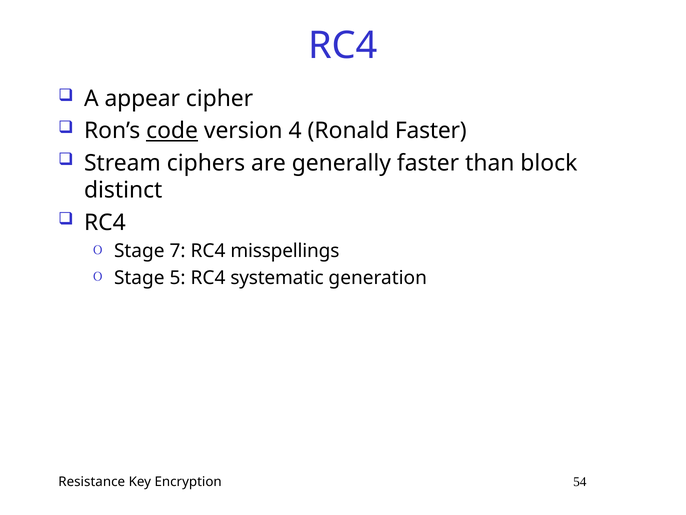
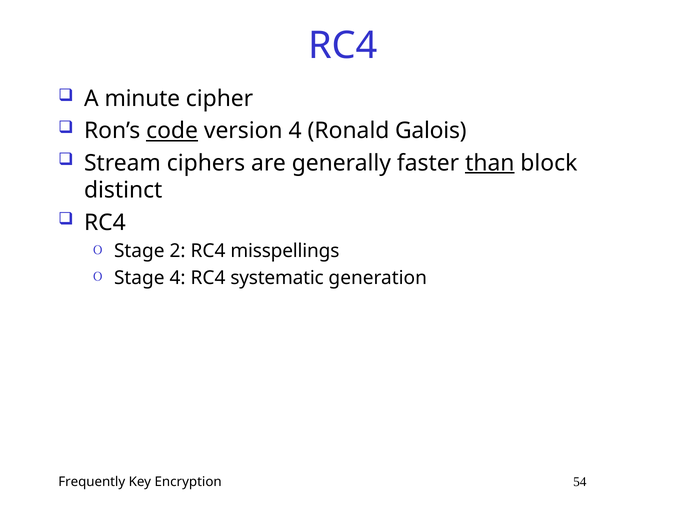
appear: appear -> minute (142, 99)
Ronald Faster: Faster -> Galois (431, 131)
than underline: none -> present (490, 163)
7: 7 -> 2 (178, 251)
Stage 5: 5 -> 4 (178, 278)
Resistance: Resistance -> Frequently (92, 481)
